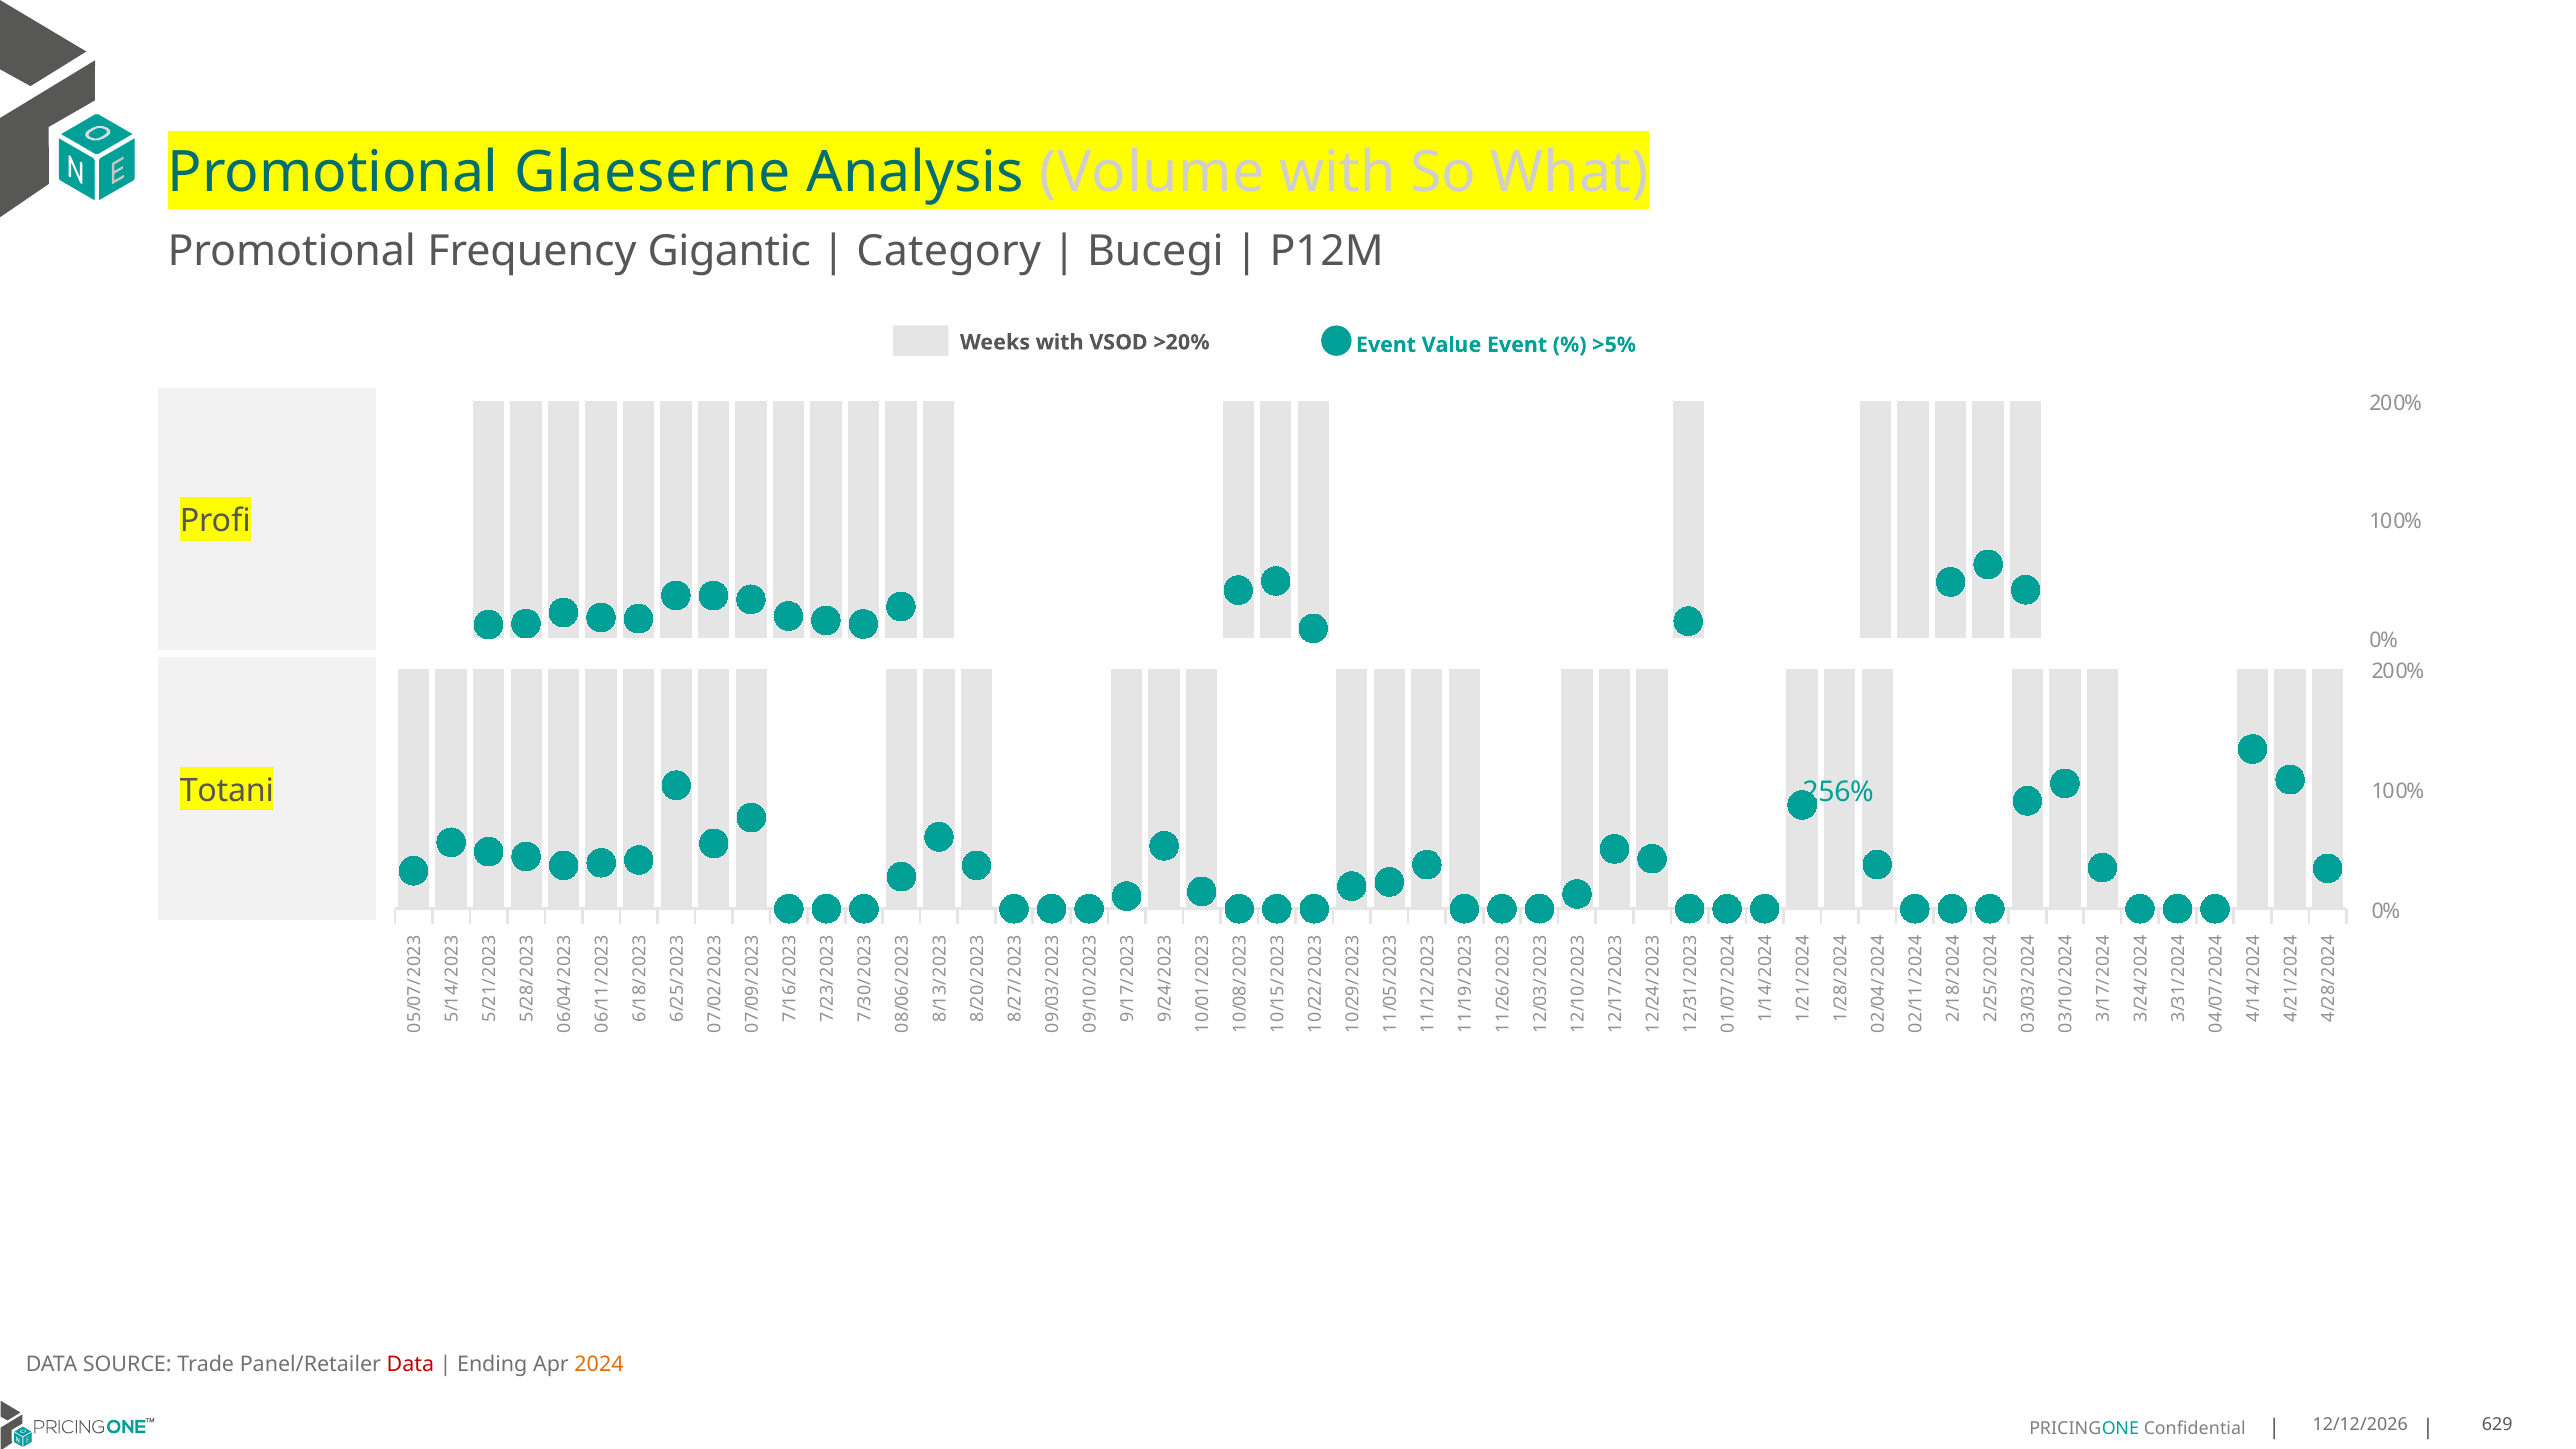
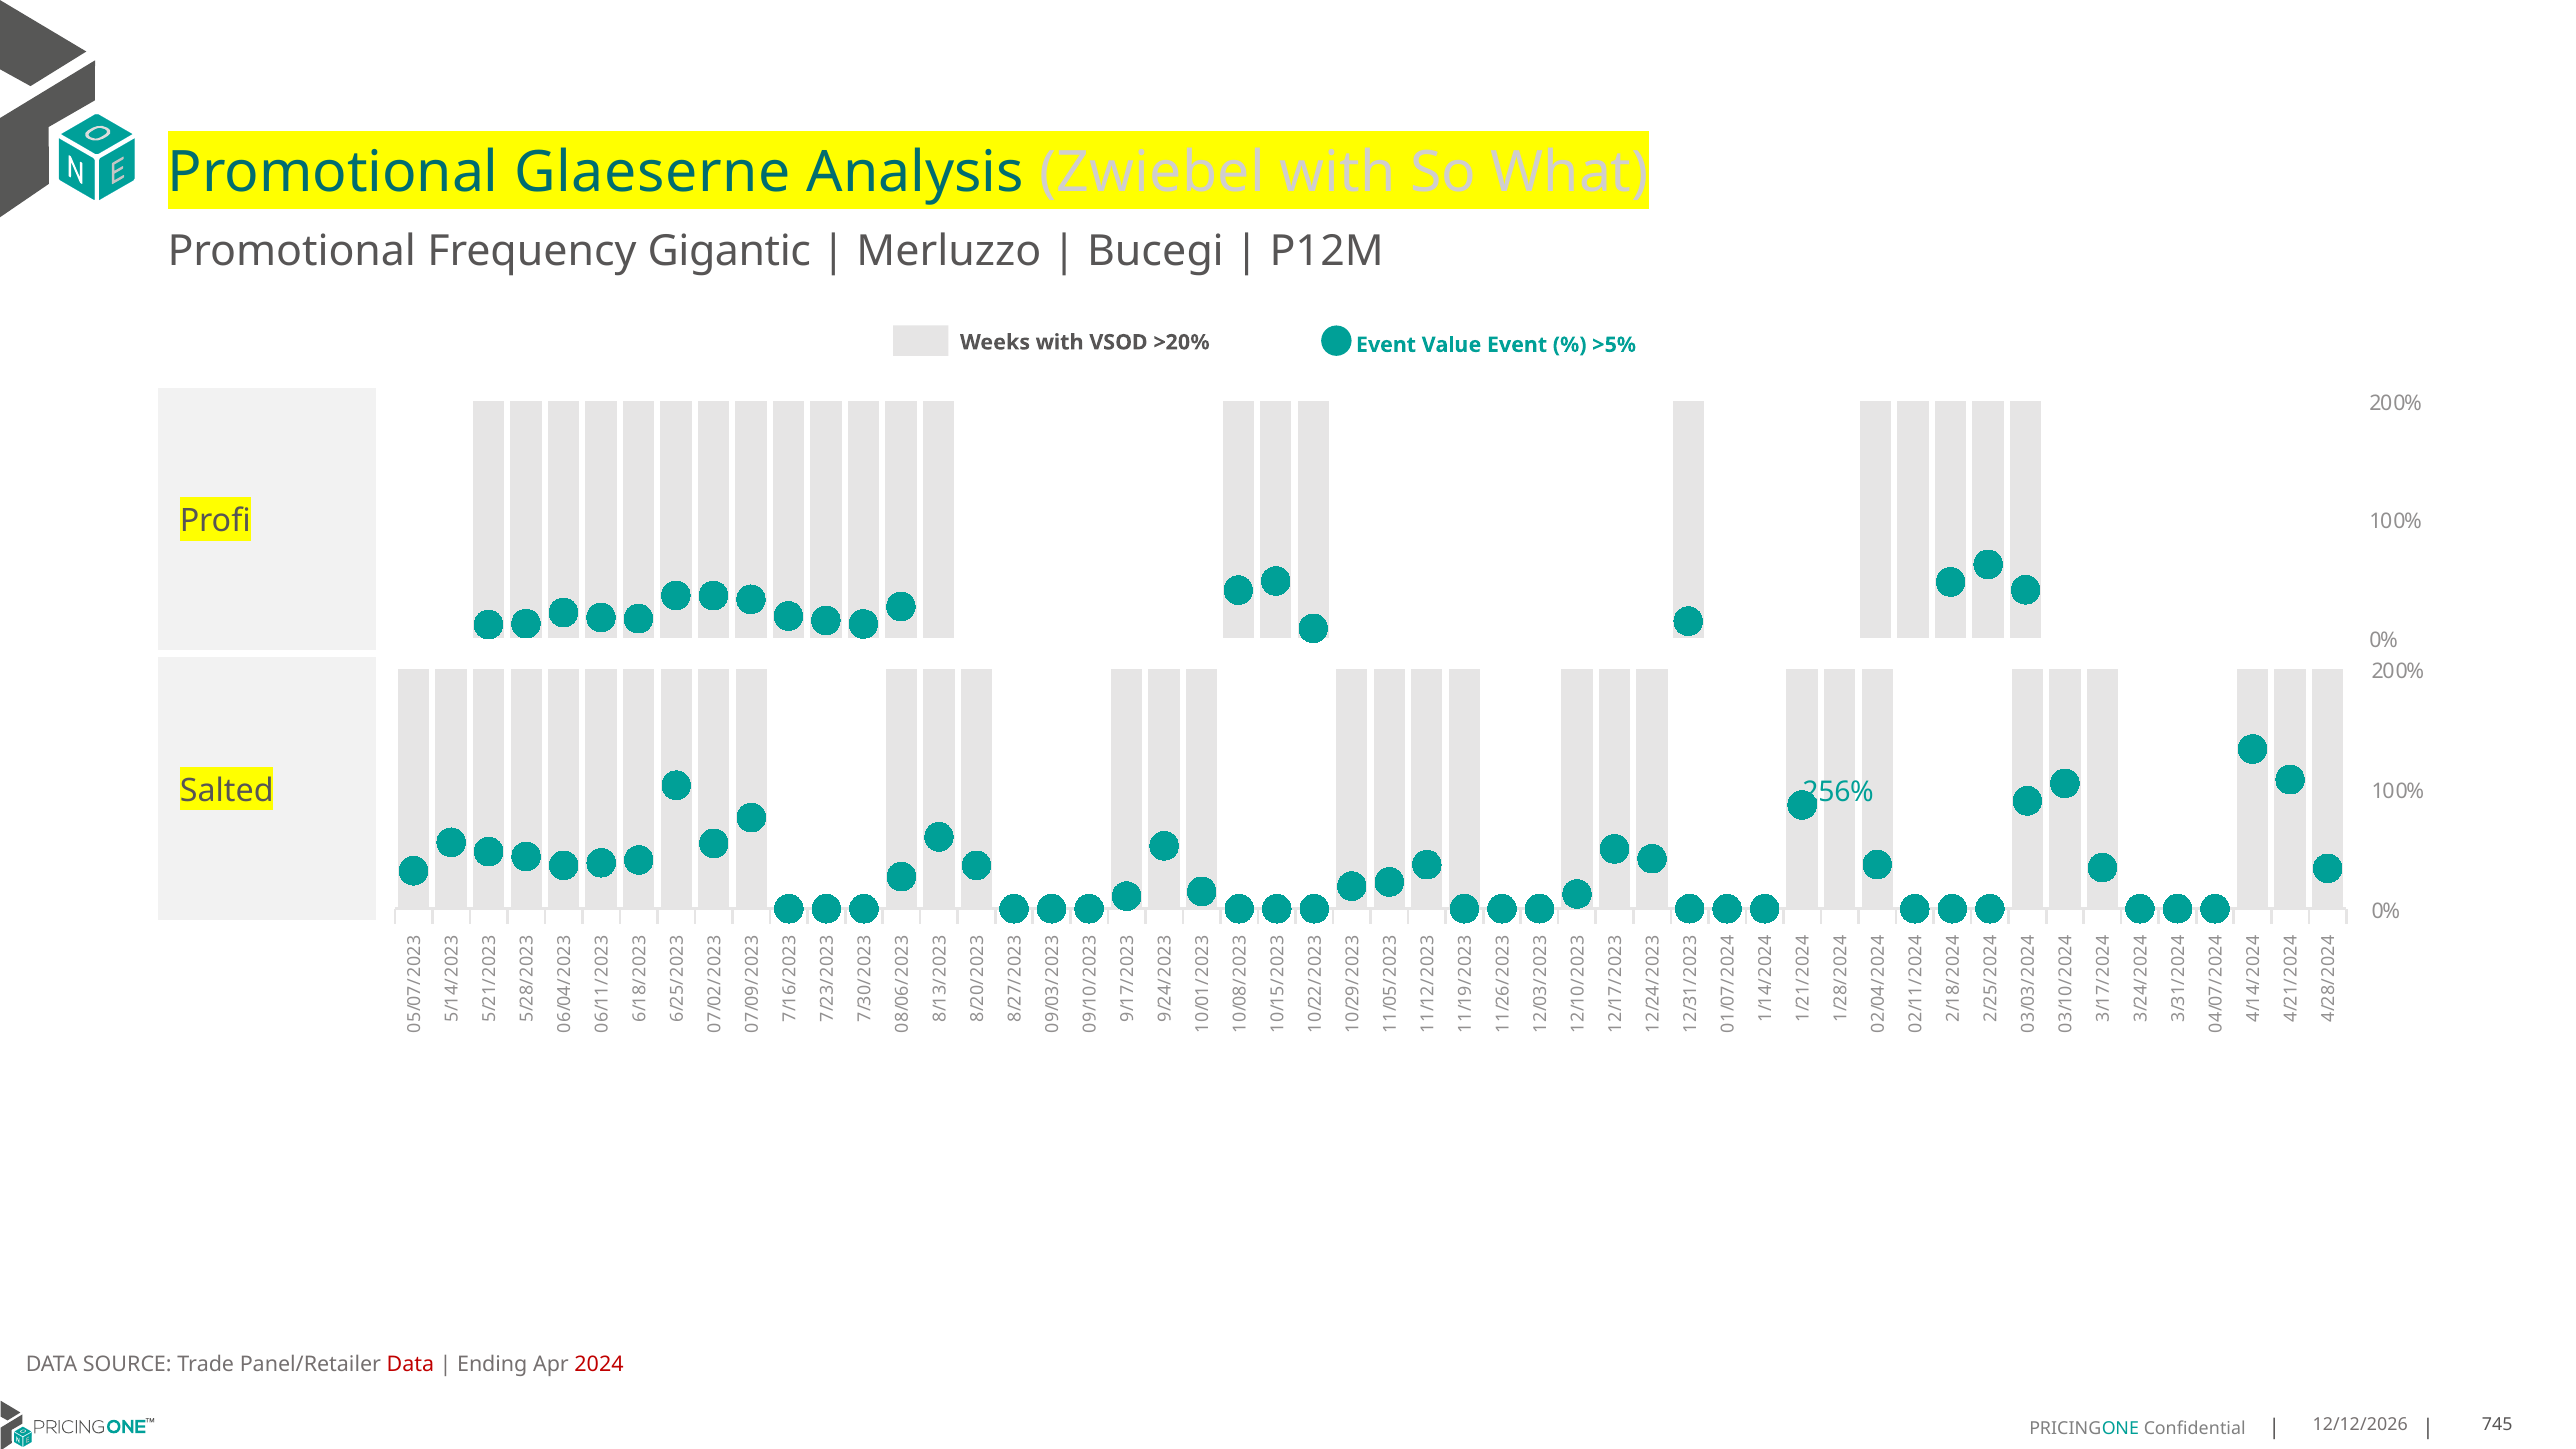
Volume: Volume -> Zwiebel (1152, 173)
Category: Category -> Merluzzo (949, 251)
Totani: Totani -> Salted (227, 791)
2024 colour: orange -> red (599, 1365)
629: 629 -> 745 (2497, 1425)
